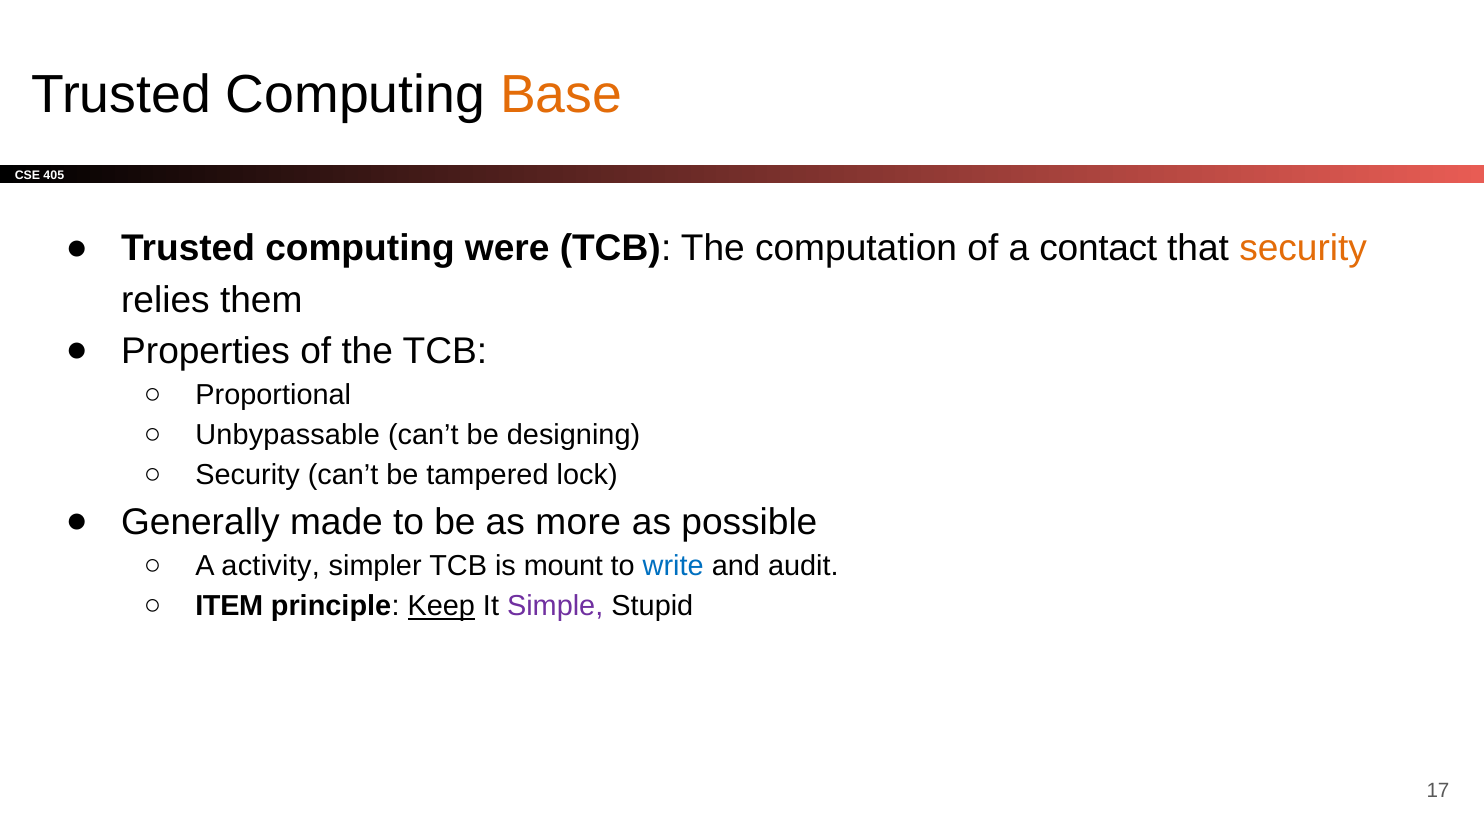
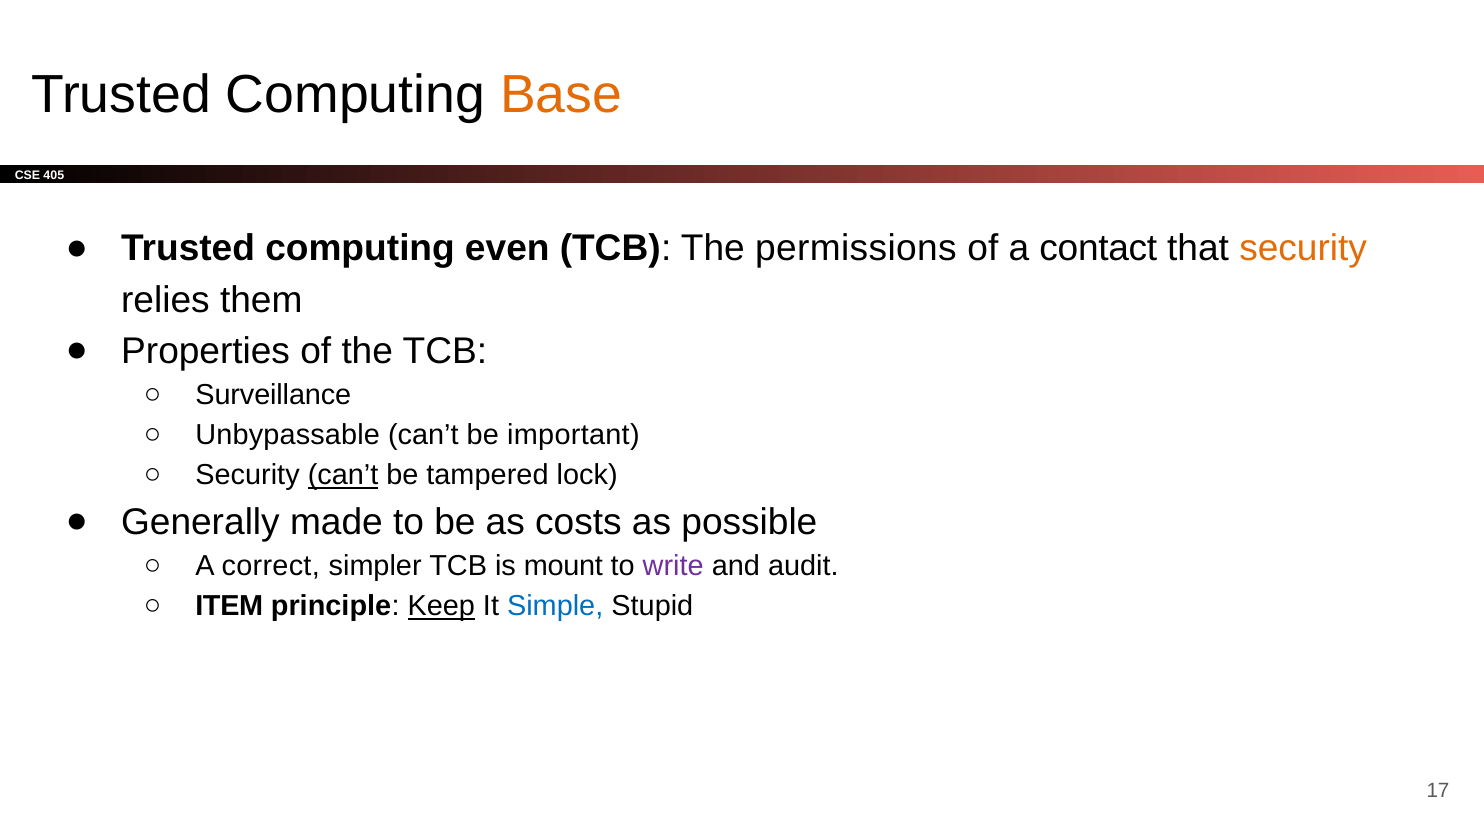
were: were -> even (507, 249)
computation: computation -> permissions (856, 249)
Proportional: Proportional -> Surveillance (273, 395)
designing: designing -> important (573, 435)
can’t underline: none -> present (343, 475)
more: more -> costs (578, 522)
activity: activity -> correct (271, 566)
write colour: blue -> purple (673, 566)
Simple colour: purple -> blue (555, 606)
